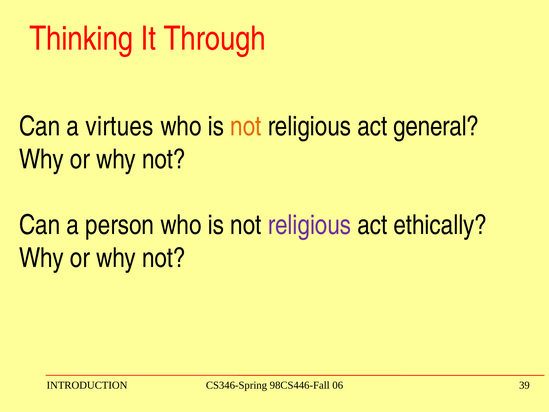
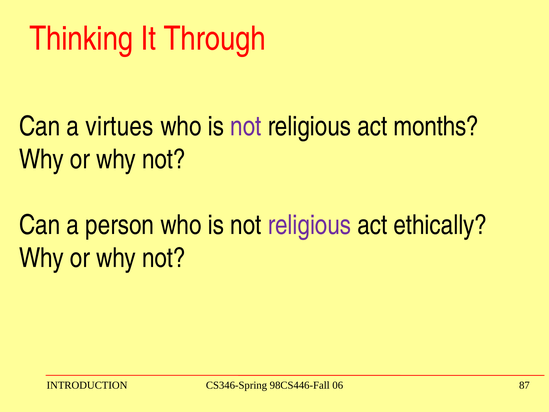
not colour: orange -> purple (246, 126)
general: general -> months (436, 126)
39: 39 -> 87 (524, 385)
